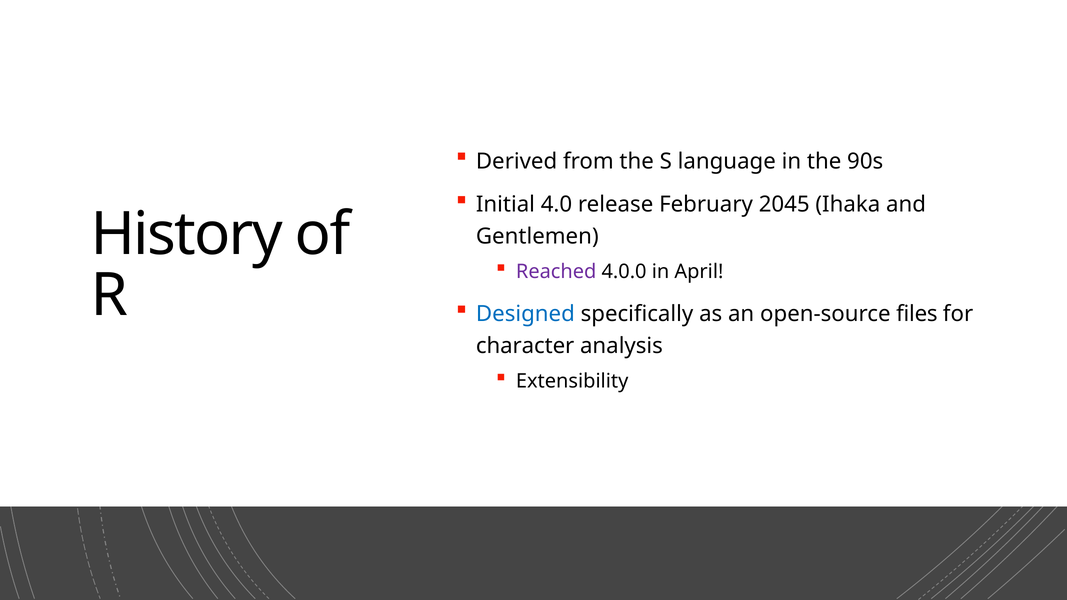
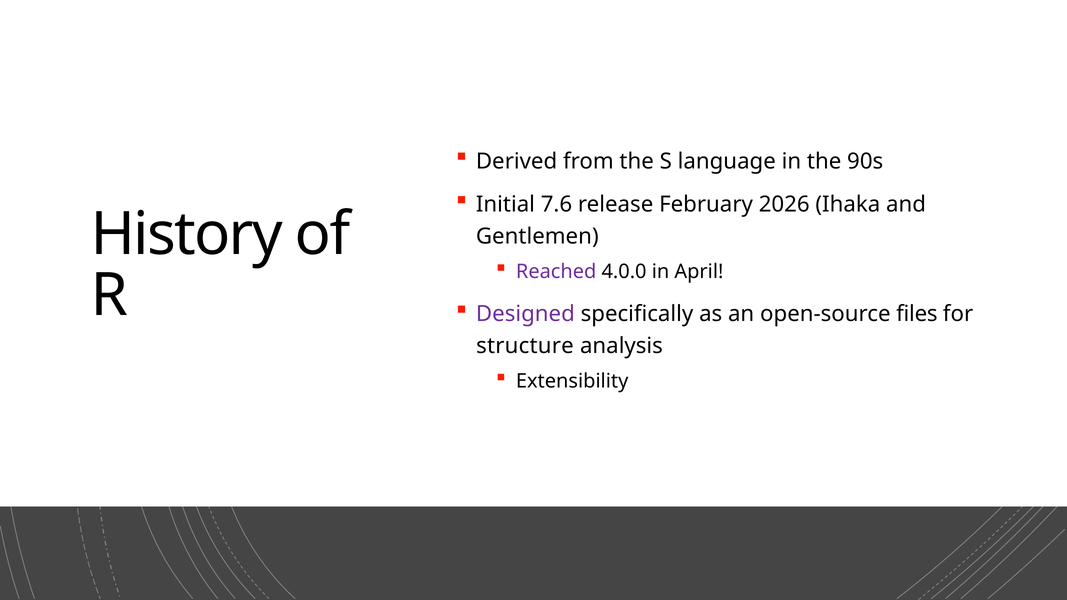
4.0: 4.0 -> 7.6 (556, 204)
2045: 2045 -> 2026 (784, 204)
Designed colour: blue -> purple (525, 314)
character: character -> structure (525, 346)
